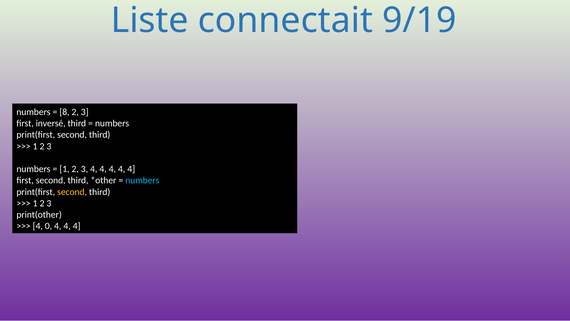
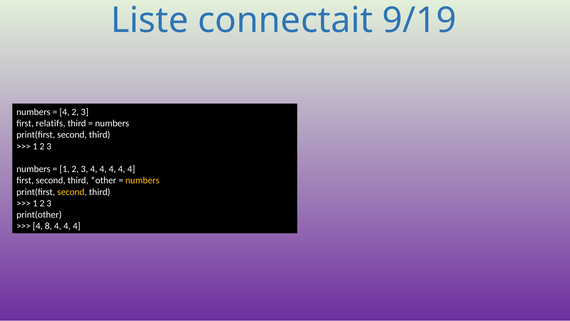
8: 8 -> 4 (64, 112)
inversé: inversé -> relatifs (51, 123)
numbers colour: light blue -> yellow (142, 180)
0: 0 -> 8 (48, 226)
